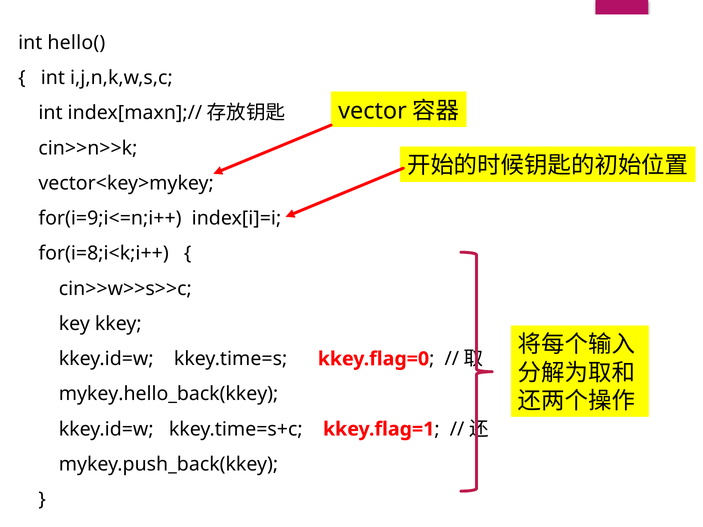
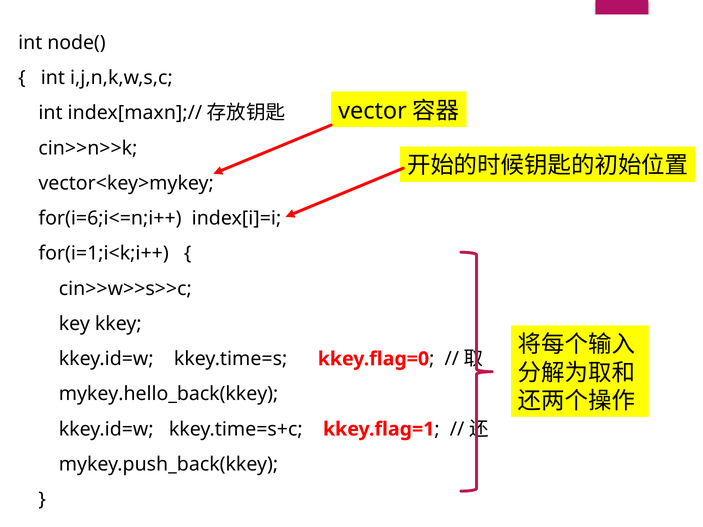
hello(: hello( -> node( (77, 43)
for(i=9;i<=n;i++: for(i=9;i<=n;i++ -> for(i=6;i<=n;i++ (110, 218)
for(i=8;i<k;i++: for(i=8;i<k;i++ -> for(i=1;i<k;i++ (104, 254)
